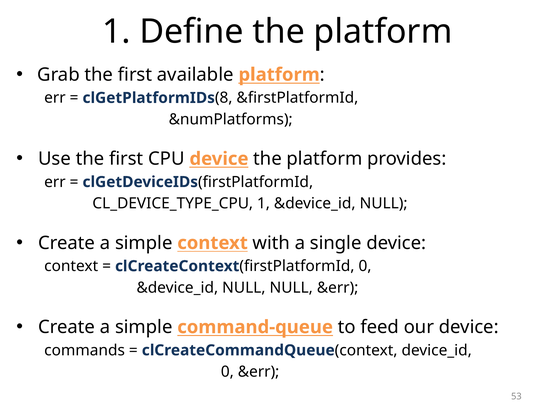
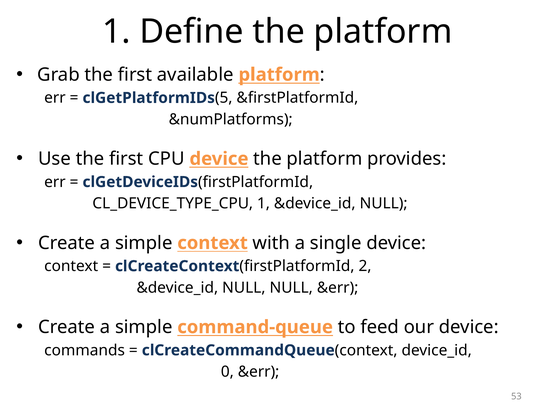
8: 8 -> 5 (224, 98)
0: 0 -> 2 (365, 266)
